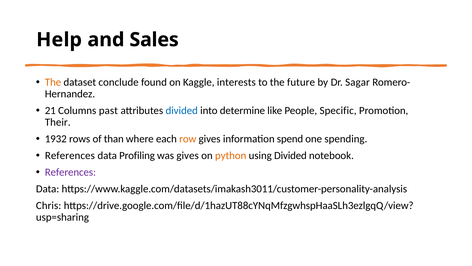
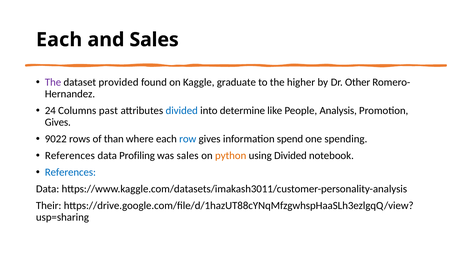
Help: Help -> Each (59, 40)
The colour: orange -> purple (53, 82)
conclude: conclude -> provided (119, 82)
interests: interests -> graduate (236, 82)
future: future -> higher (301, 82)
Sagar: Sagar -> Other (358, 82)
21: 21 -> 24 (50, 110)
Specific: Specific -> Analysis (338, 110)
Their: Their -> Gives (58, 122)
1932: 1932 -> 9022 (56, 139)
row colour: orange -> blue (188, 139)
was gives: gives -> sales (188, 155)
References colour: purple -> blue (70, 172)
Chris: Chris -> Their (49, 205)
